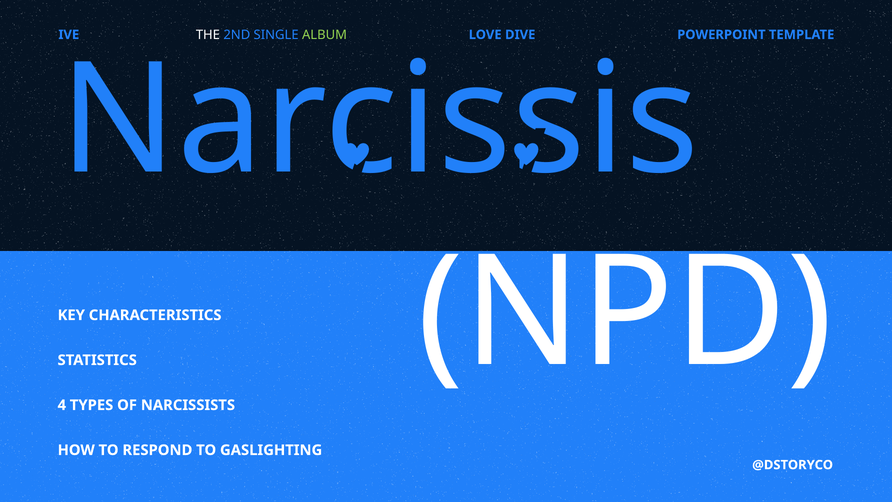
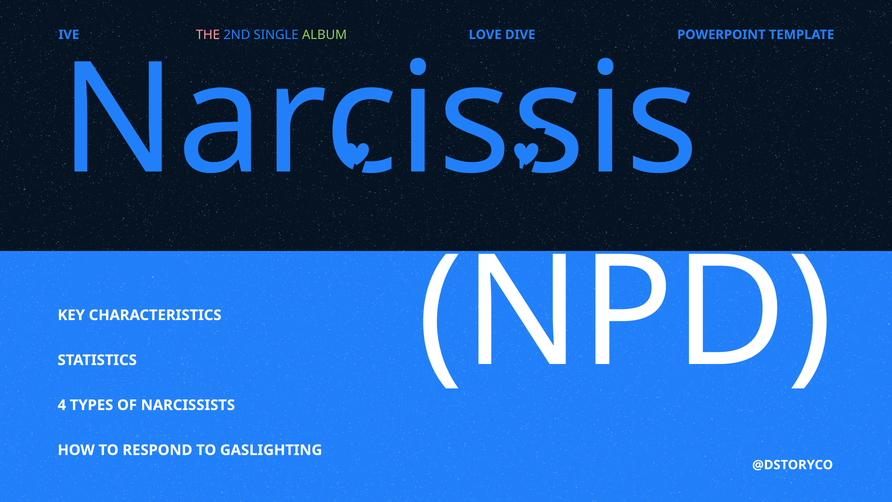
THE colour: white -> pink (208, 35)
